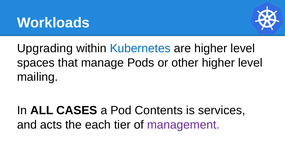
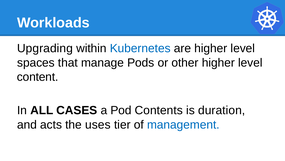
mailing: mailing -> content (38, 77)
services: services -> duration (222, 110)
each: each -> uses (98, 124)
management colour: purple -> blue (183, 124)
